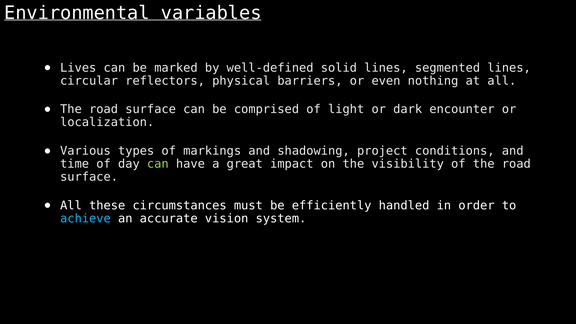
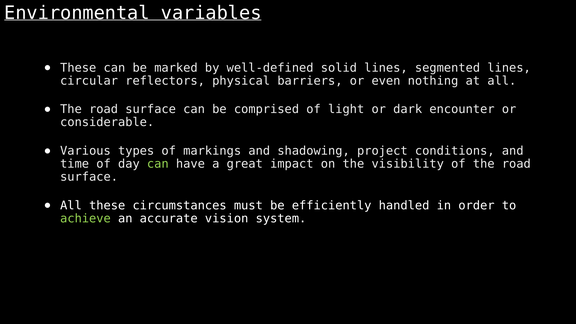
Lives: Lives -> These (78, 68)
localization: localization -> considerable (107, 122)
achieve colour: light blue -> light green (85, 218)
